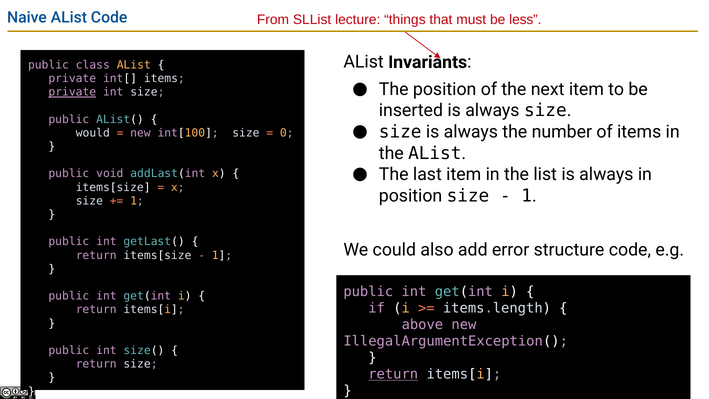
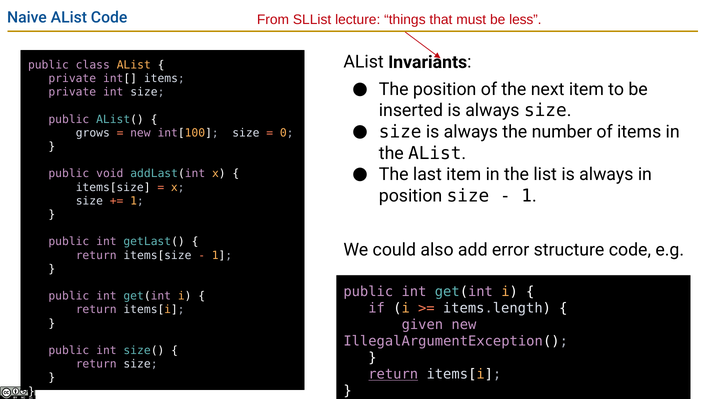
private underline: present -> none (72, 92)
would: would -> grows (93, 133)
above: above -> given (422, 324)
